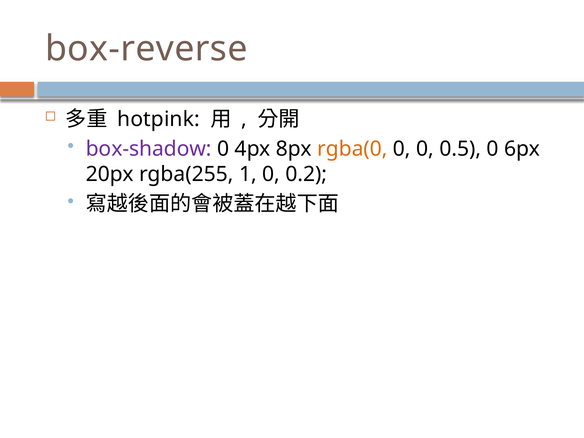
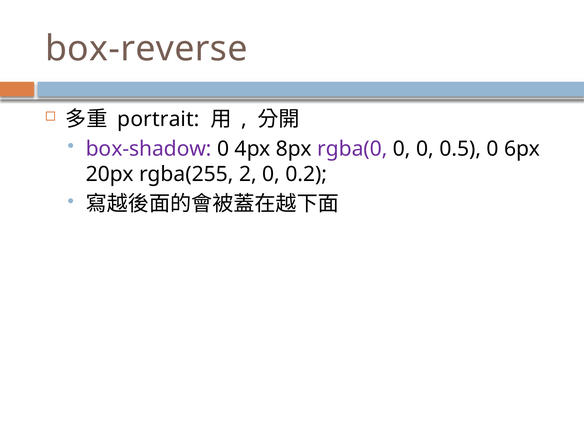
hotpink: hotpink -> portrait (158, 119)
rgba(0 colour: orange -> purple (352, 149)
1: 1 -> 2 (248, 174)
